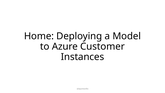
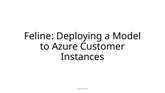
Home: Home -> Feline (39, 36)
